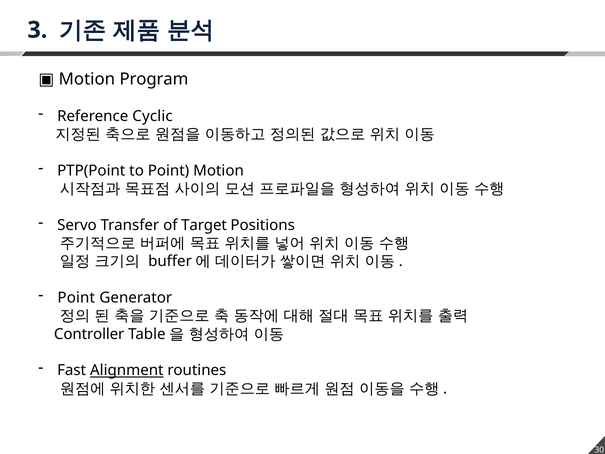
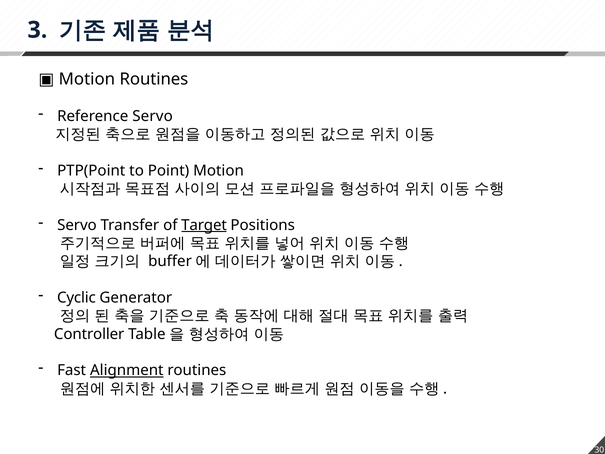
Motion Program: Program -> Routines (154, 79)
Reference Cyclic: Cyclic -> Servo (153, 116)
Target underline: none -> present (204, 225)
Point: Point -> Cyclic (76, 298)
